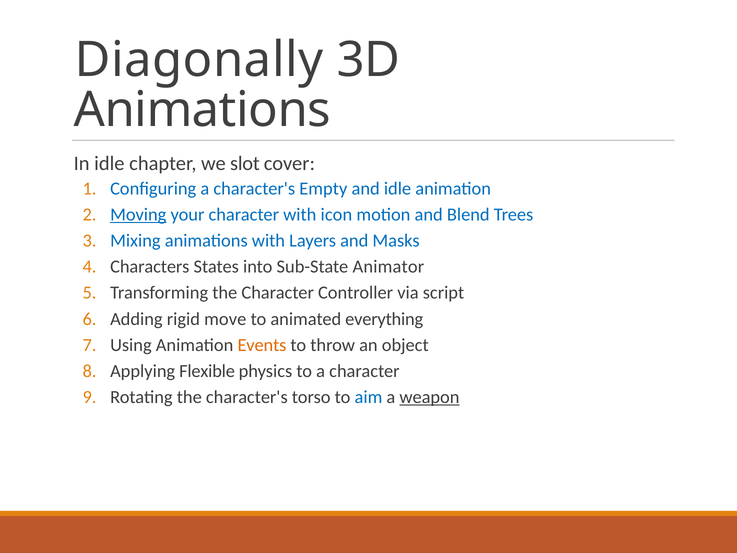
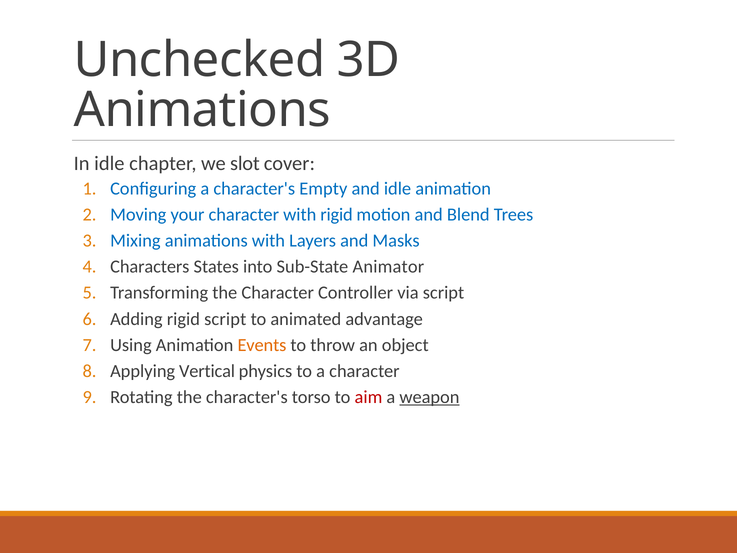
Diagonally: Diagonally -> Unchecked (200, 60)
Moving underline: present -> none (138, 215)
with icon: icon -> rigid (337, 215)
rigid move: move -> script (225, 319)
everything: everything -> advantage (384, 319)
Flexible: Flexible -> Vertical (207, 371)
aim colour: blue -> red (368, 397)
